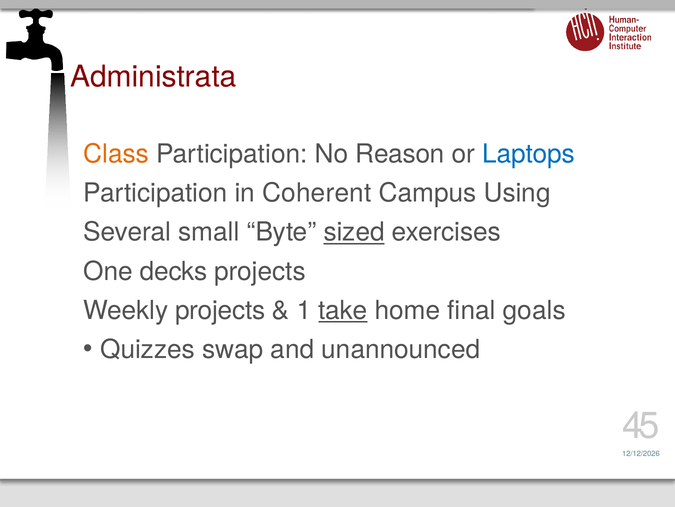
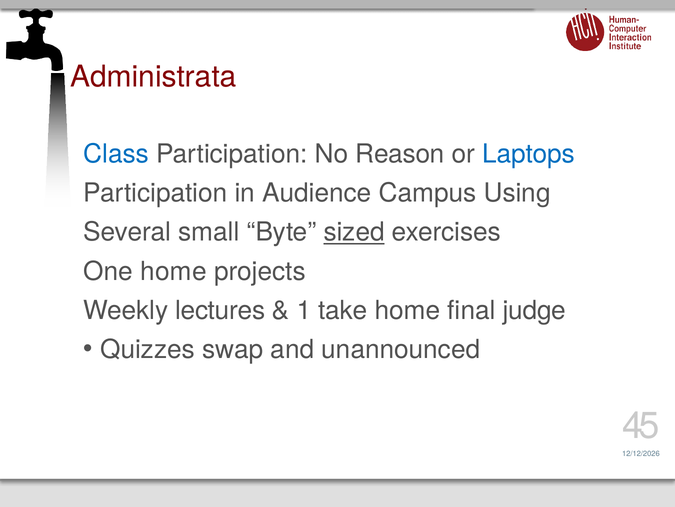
Class colour: orange -> blue (116, 154)
Coherent: Coherent -> Audience (317, 193)
One decks: decks -> home (173, 271)
Weekly projects: projects -> lectures (220, 310)
take underline: present -> none (343, 310)
goals: goals -> judge (534, 310)
